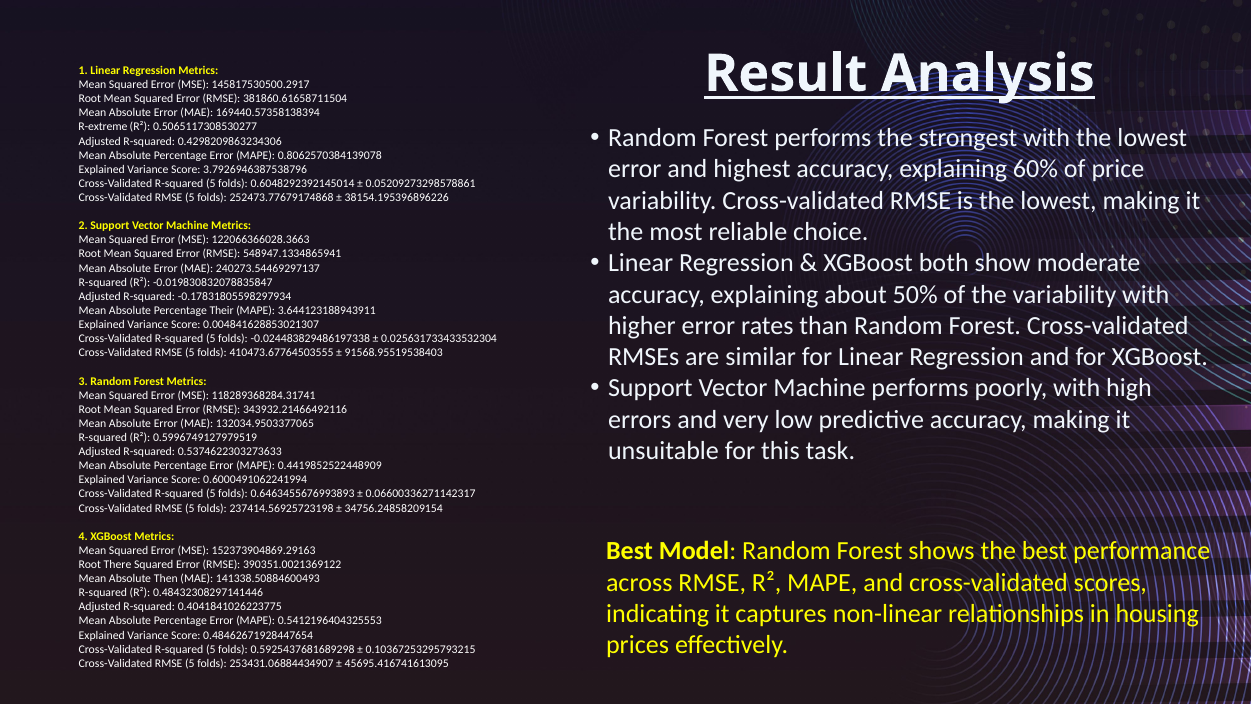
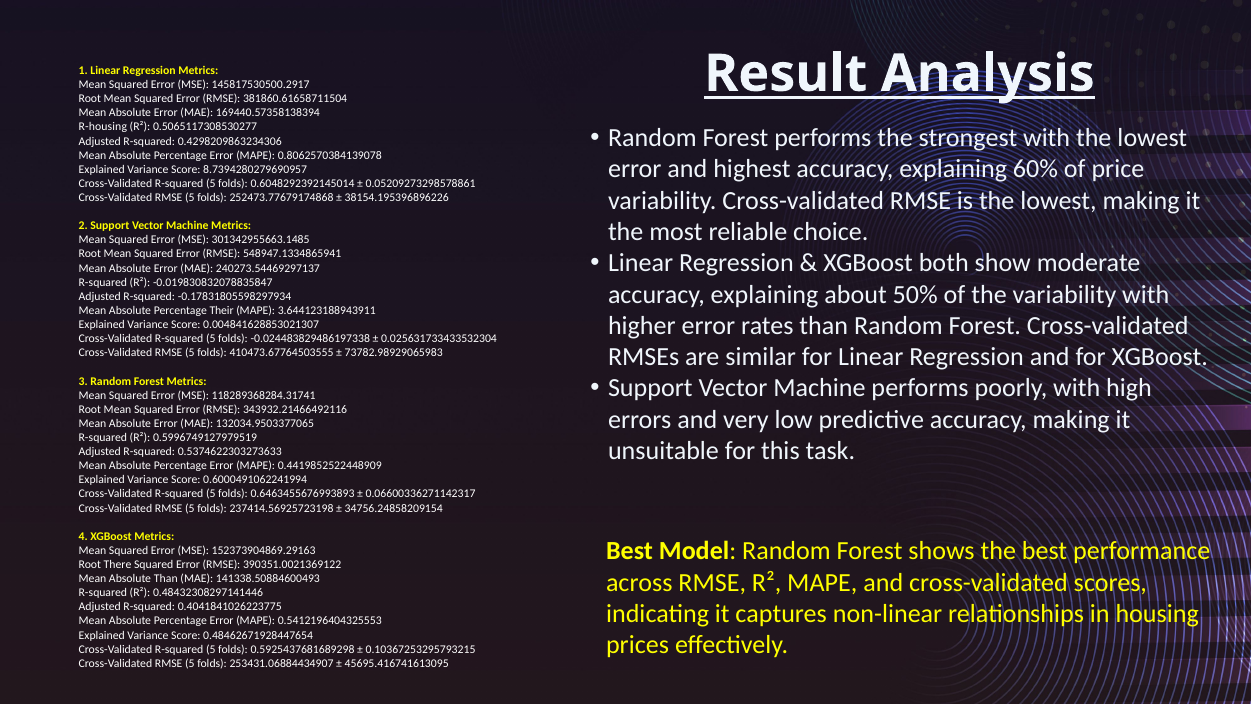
R-extreme: R-extreme -> R-housing (103, 127)
3.7926946387538796: 3.7926946387538796 -> 8.7394280279690957 (255, 169)
122066366028.3663: 122066366028.3663 -> 301342955663.1485 (261, 240)
91568.95519538403: 91568.95519538403 -> 73782.98929065983 (394, 353)
Absolute Then: Then -> Than (166, 578)
